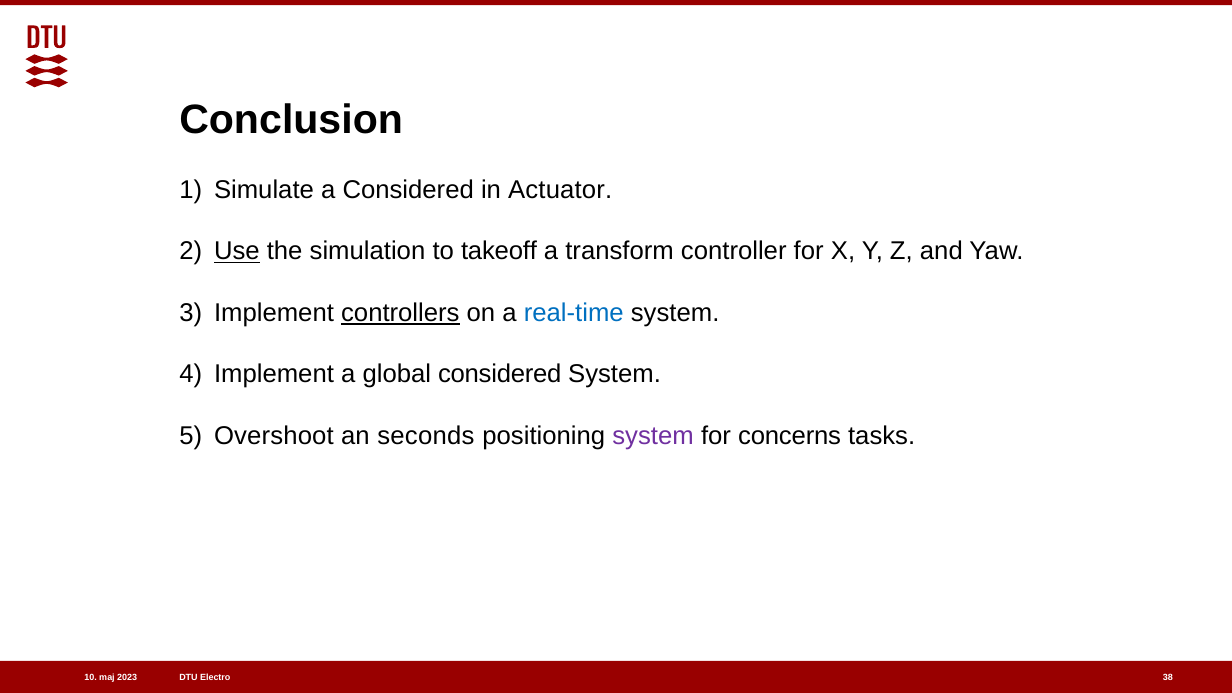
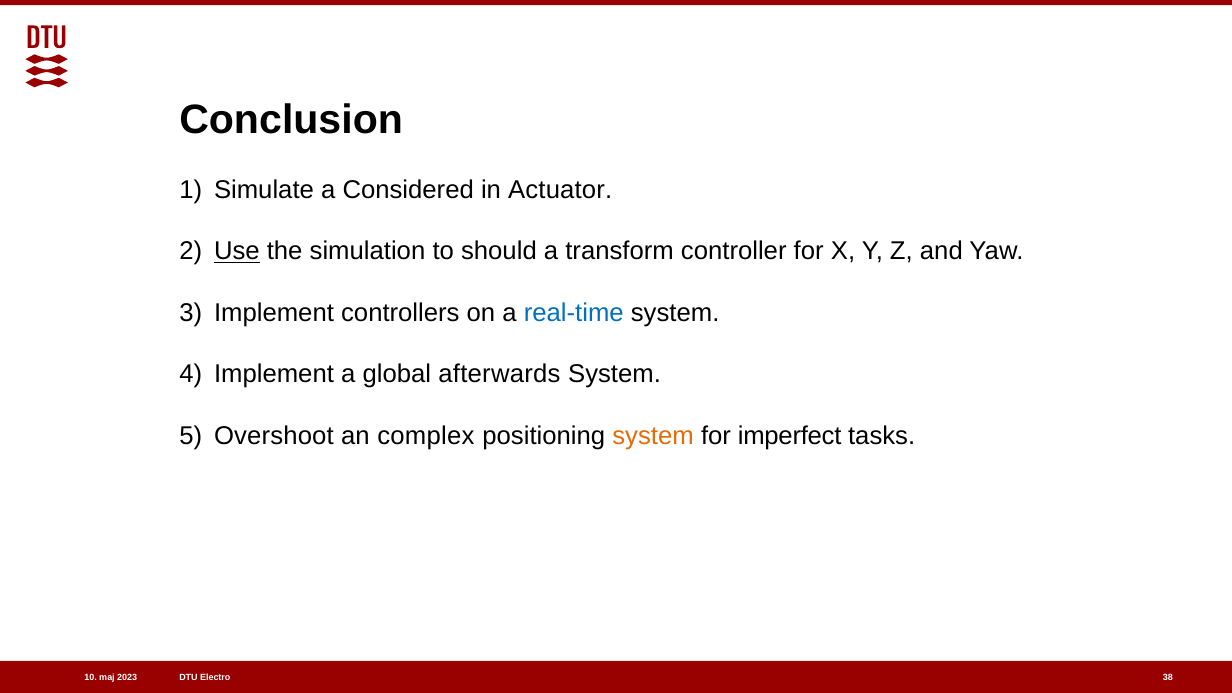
takeoff: takeoff -> should (499, 251)
controllers underline: present -> none (400, 313)
global considered: considered -> afterwards (499, 375)
seconds: seconds -> complex (426, 436)
system colour: purple -> orange (653, 436)
concerns: concerns -> imperfect (790, 436)
